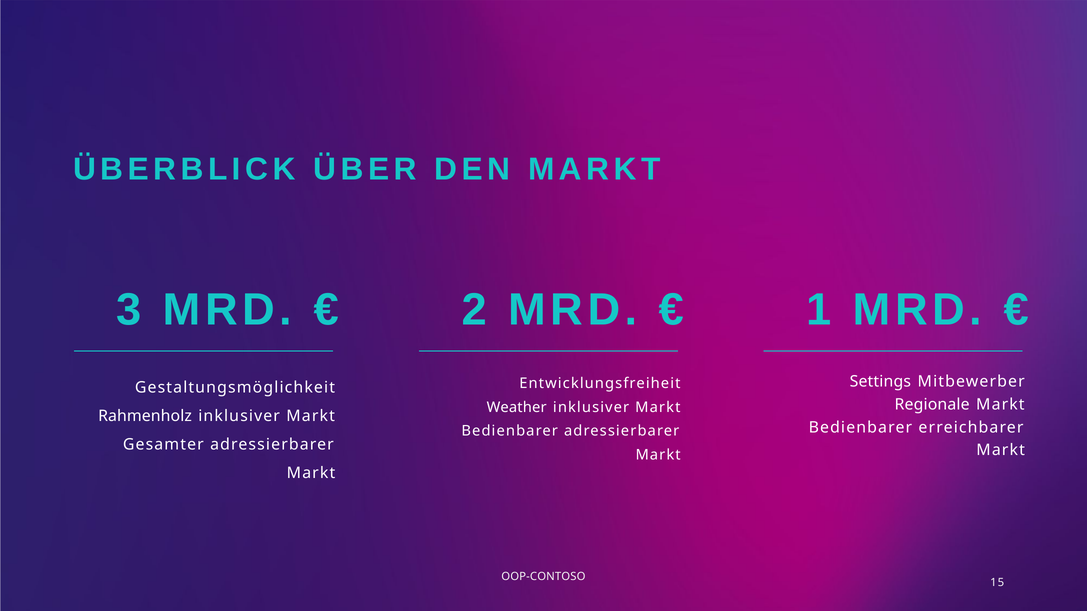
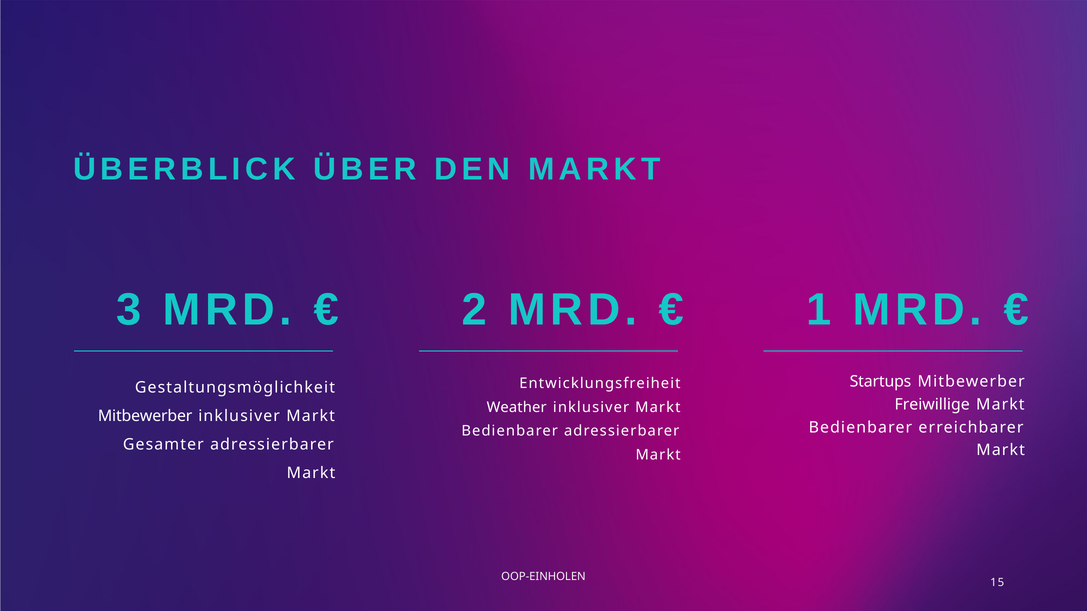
Settings: Settings -> Startups (881, 382)
Regionale: Regionale -> Freiwillige (932, 405)
Rahmenholz: Rahmenholz -> Mitbewerber (145, 416)
OOP-CONTOSO: OOP-CONTOSO -> OOP-EINHOLEN (543, 577)
